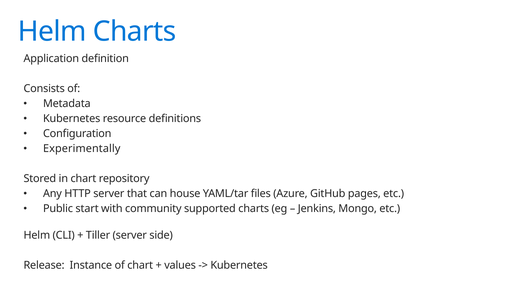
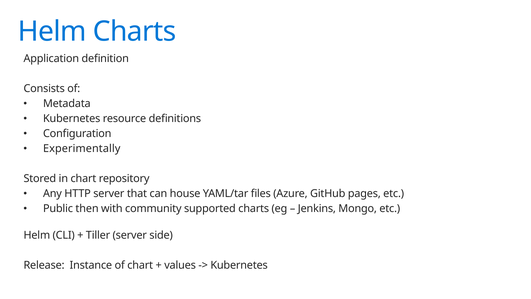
start: start -> then (87, 208)
